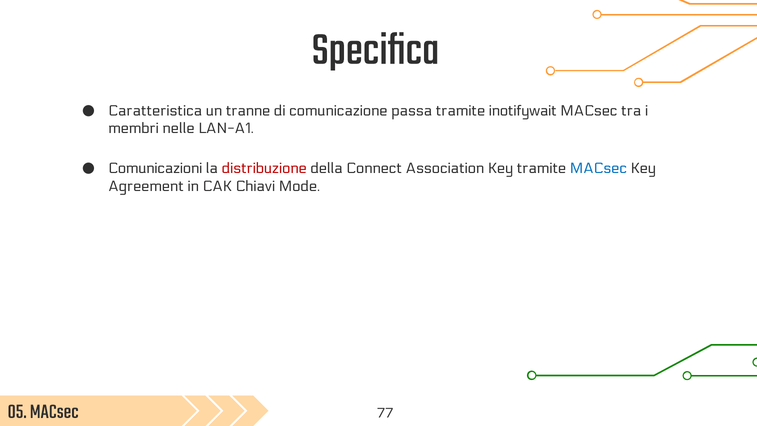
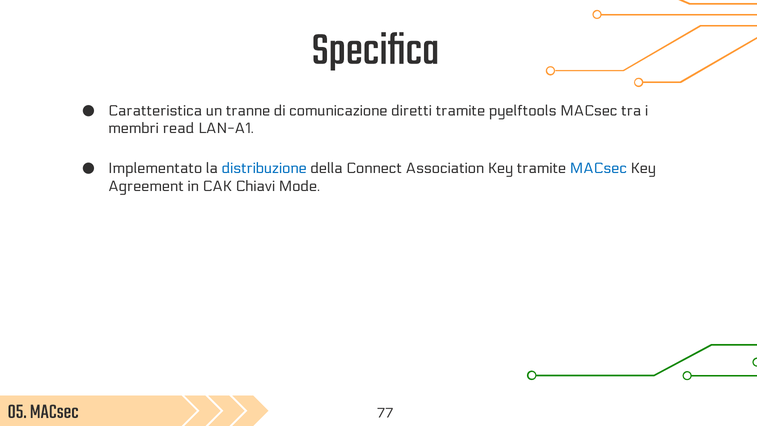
passa: passa -> diretti (412, 111)
inotifywait: inotifywait -> pyelftools (523, 111)
nelle: nelle -> read (179, 129)
Comunicazioni: Comunicazioni -> Implementato (155, 169)
distribuzione colour: red -> blue (264, 169)
